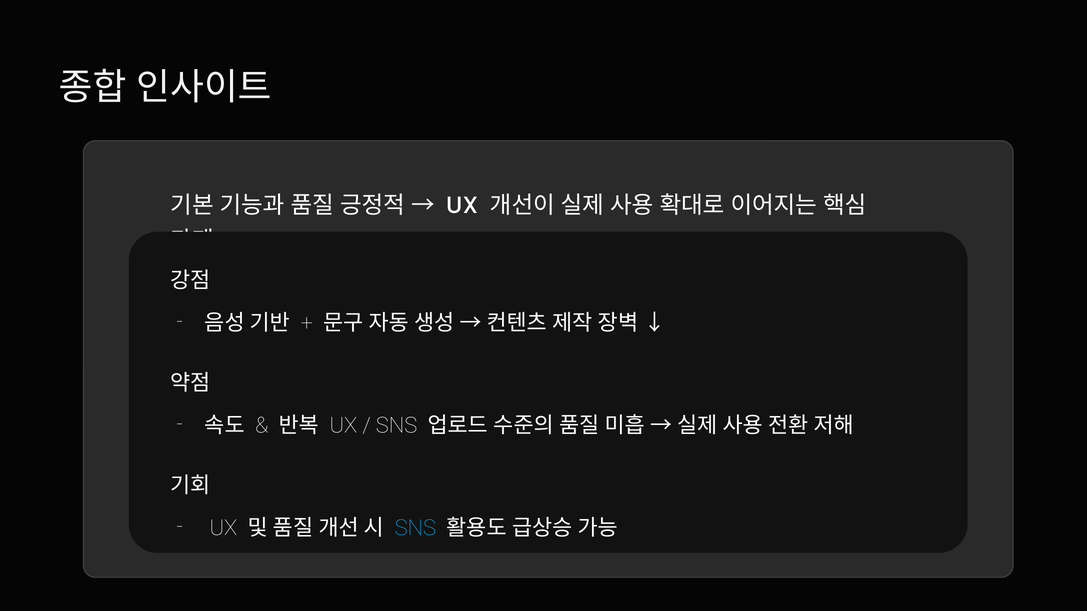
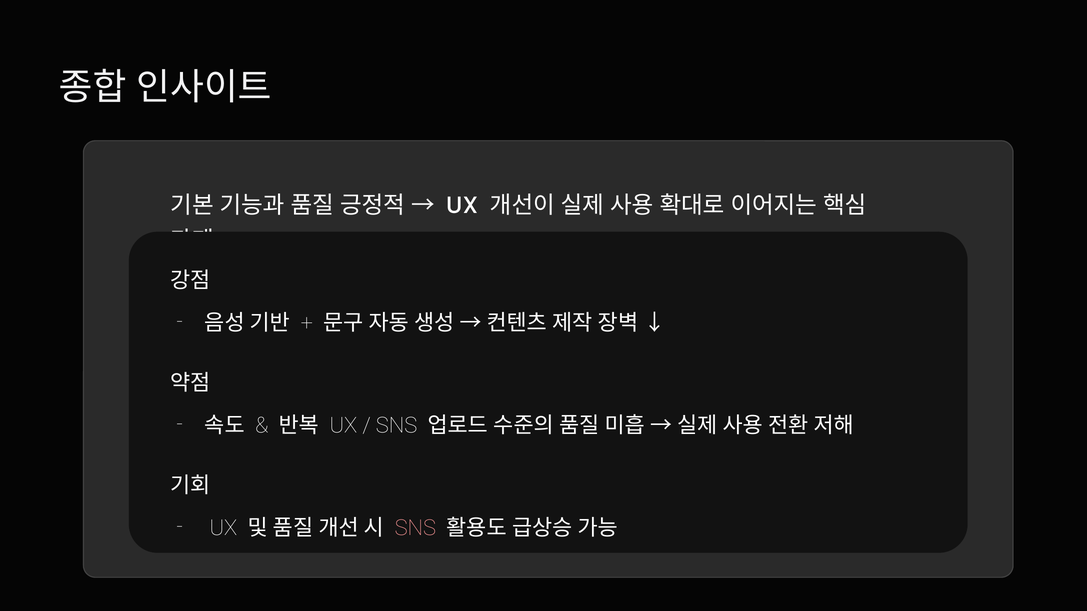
SNS colour: light blue -> pink (415, 528)
